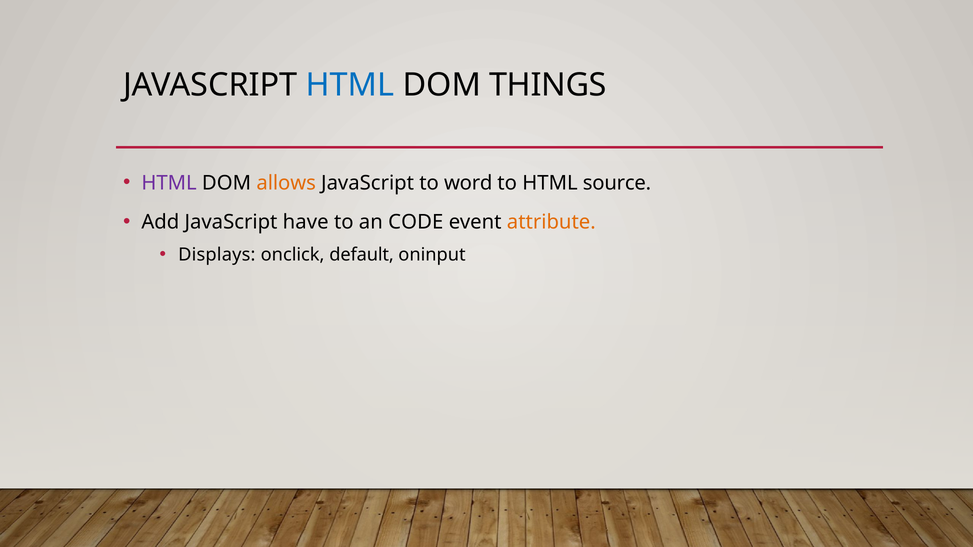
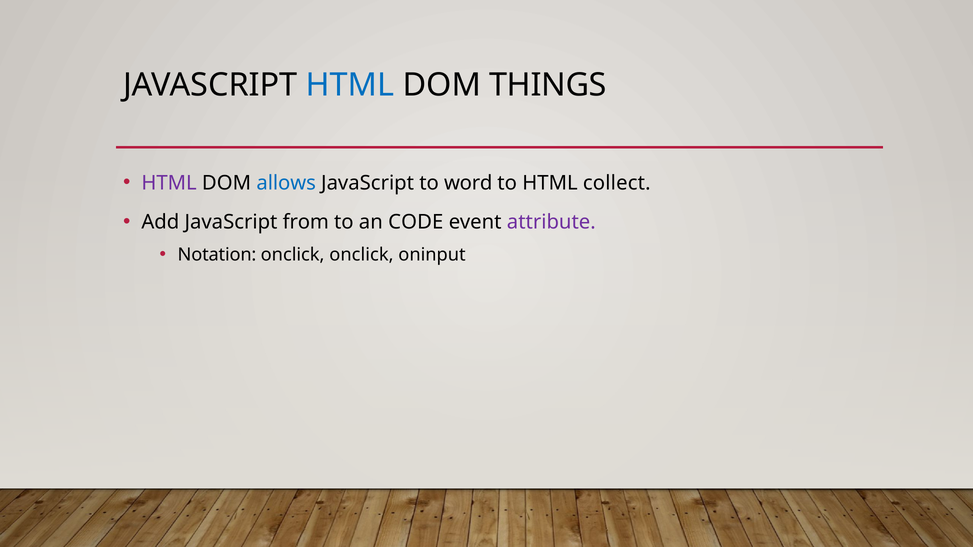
allows colour: orange -> blue (286, 183)
source: source -> collect (617, 183)
have: have -> from (306, 222)
attribute colour: orange -> purple (551, 222)
Displays: Displays -> Notation (217, 255)
onclick default: default -> onclick (361, 255)
